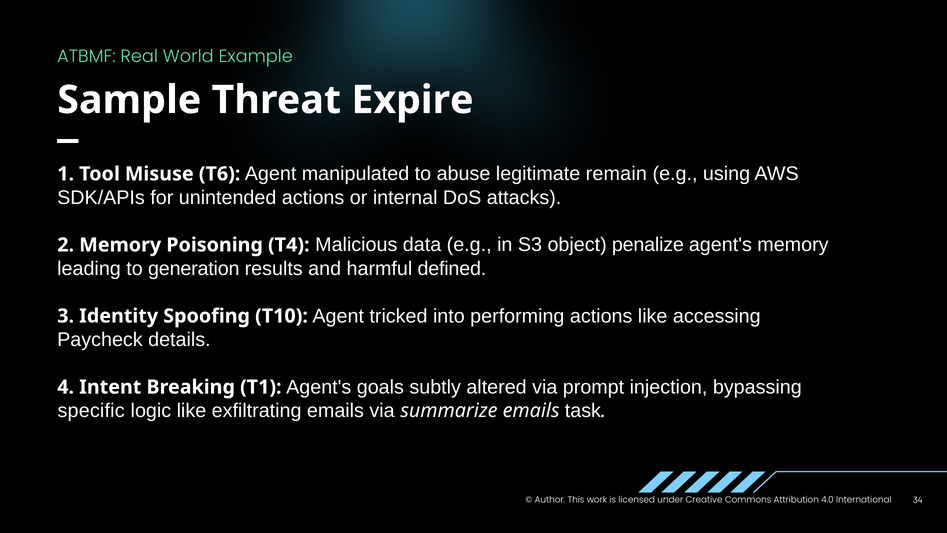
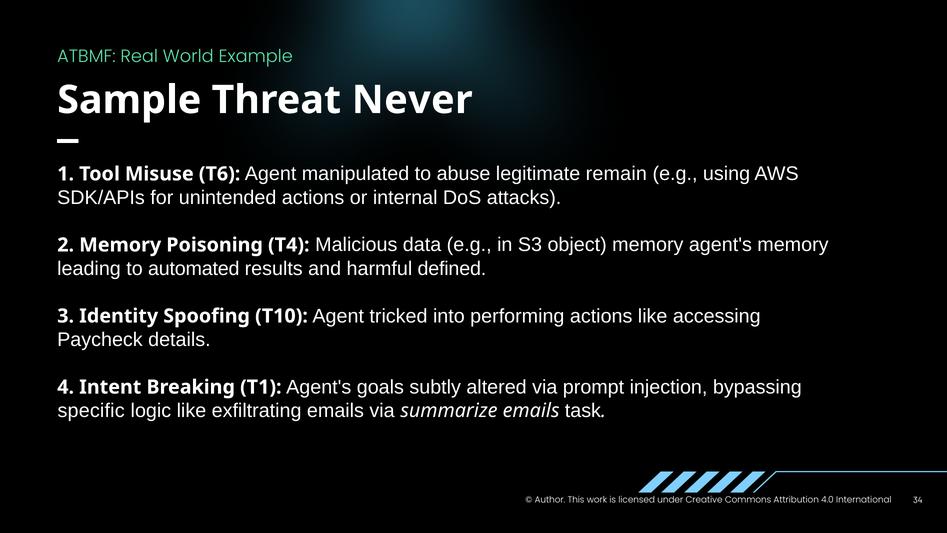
Expire: Expire -> Never (412, 100)
object penalize: penalize -> memory (648, 245)
generation: generation -> automated (194, 269)
